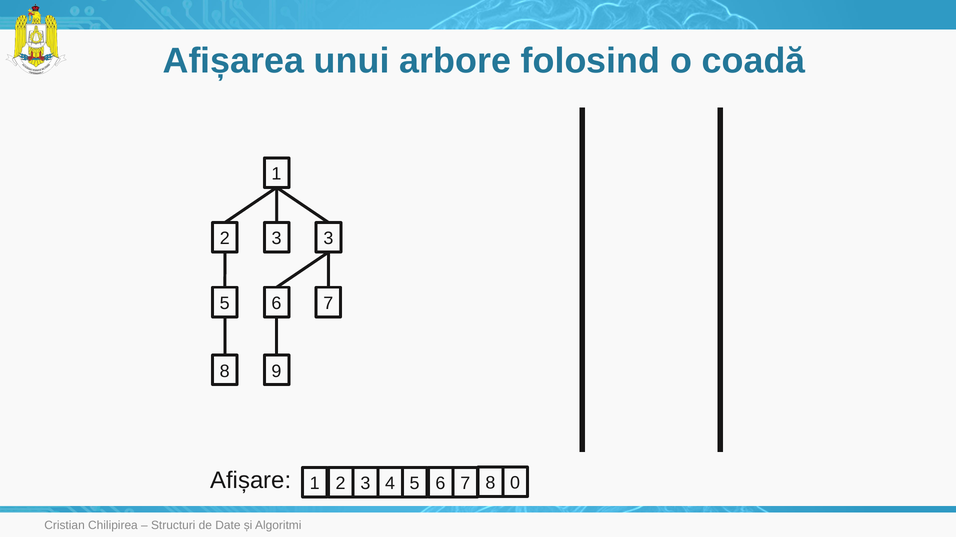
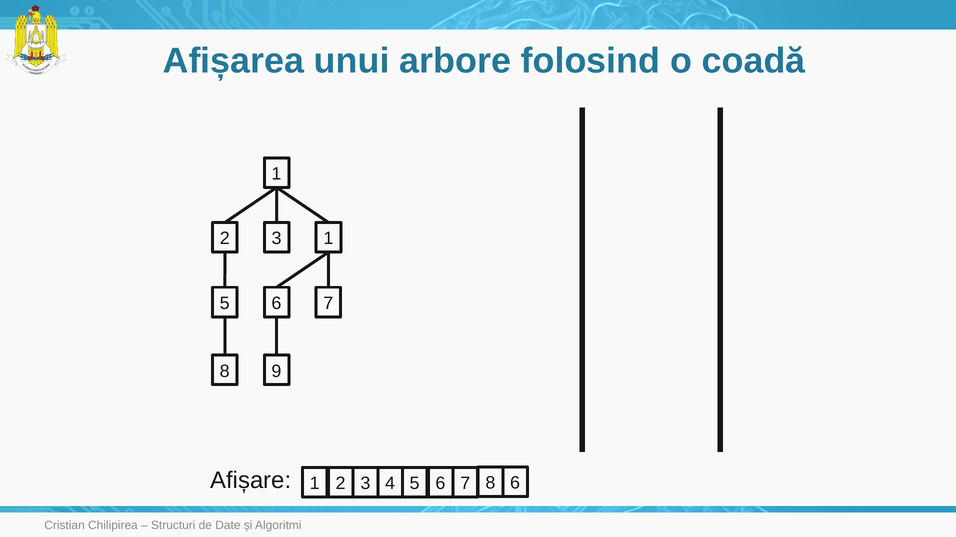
3 3: 3 -> 1 (328, 239)
8 0: 0 -> 6 (515, 484)
